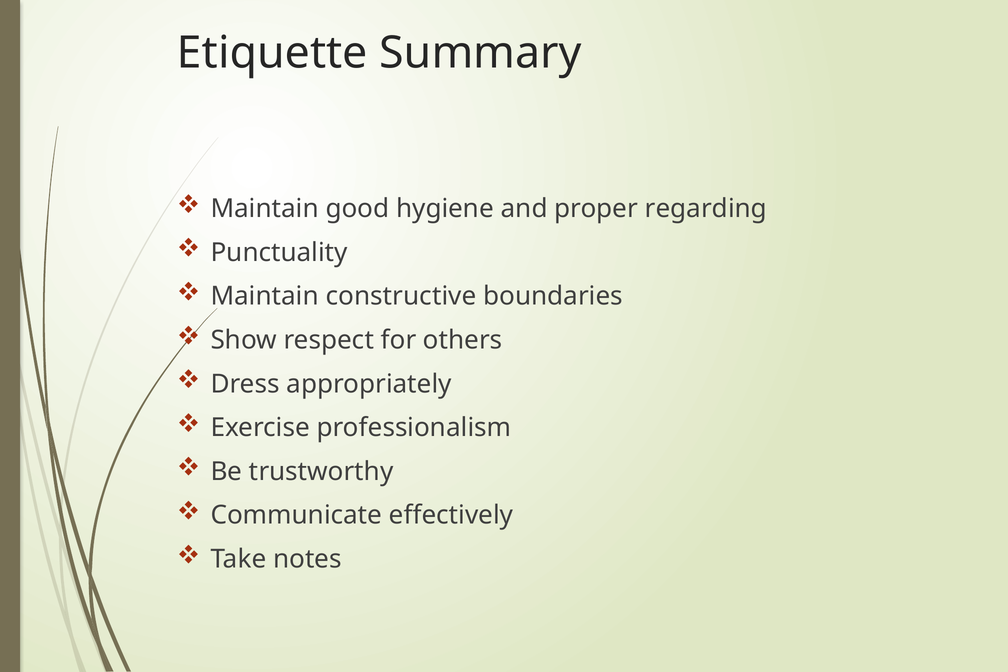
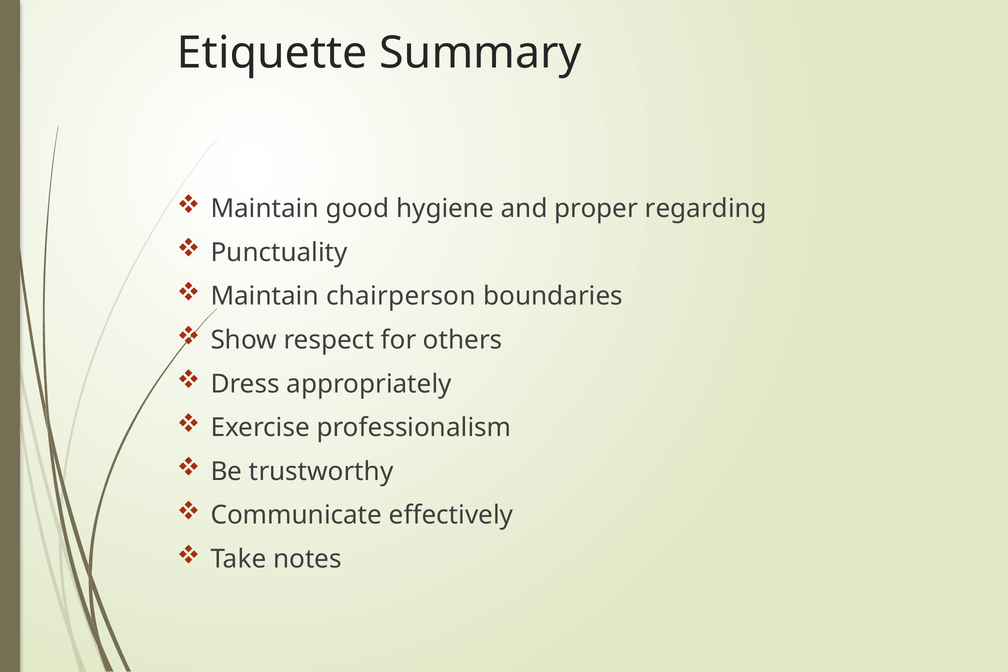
constructive: constructive -> chairperson (401, 296)
